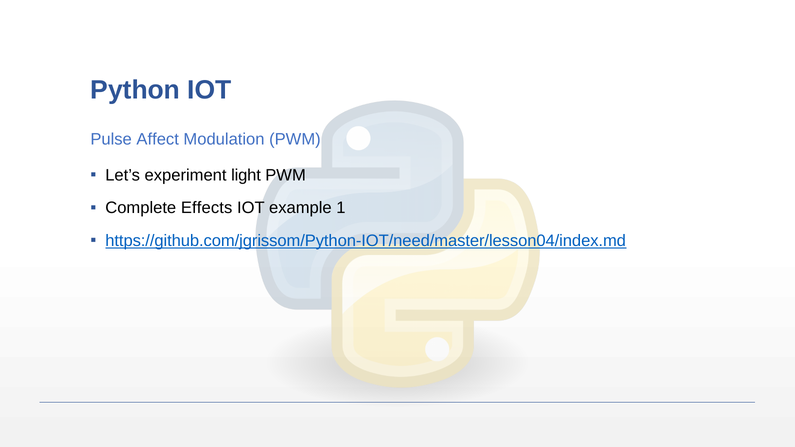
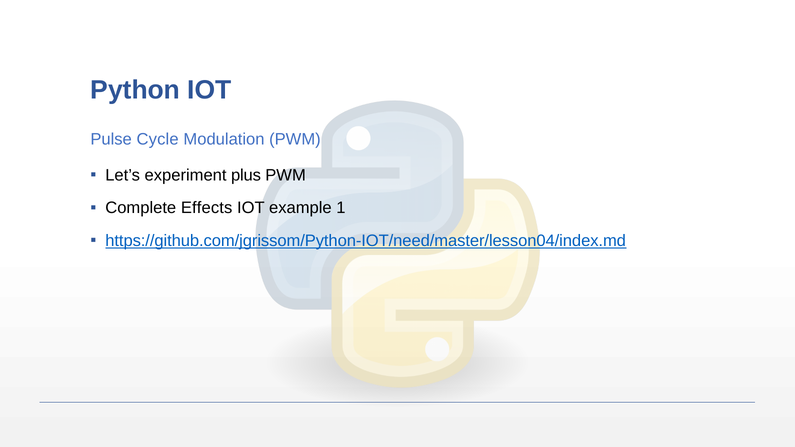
Affect: Affect -> Cycle (158, 139)
light: light -> plus (246, 175)
